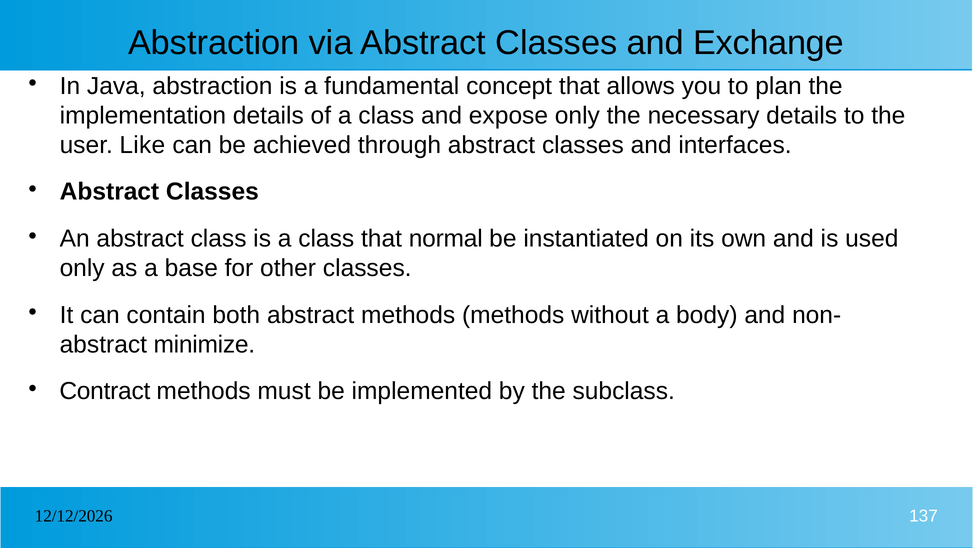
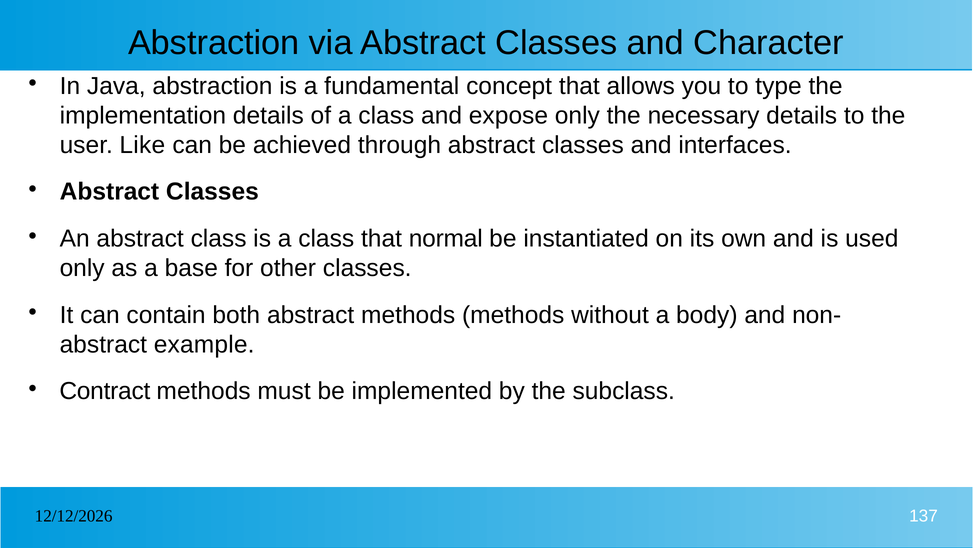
Exchange: Exchange -> Character (768, 43)
plan: plan -> type (779, 86)
minimize: minimize -> example (204, 344)
